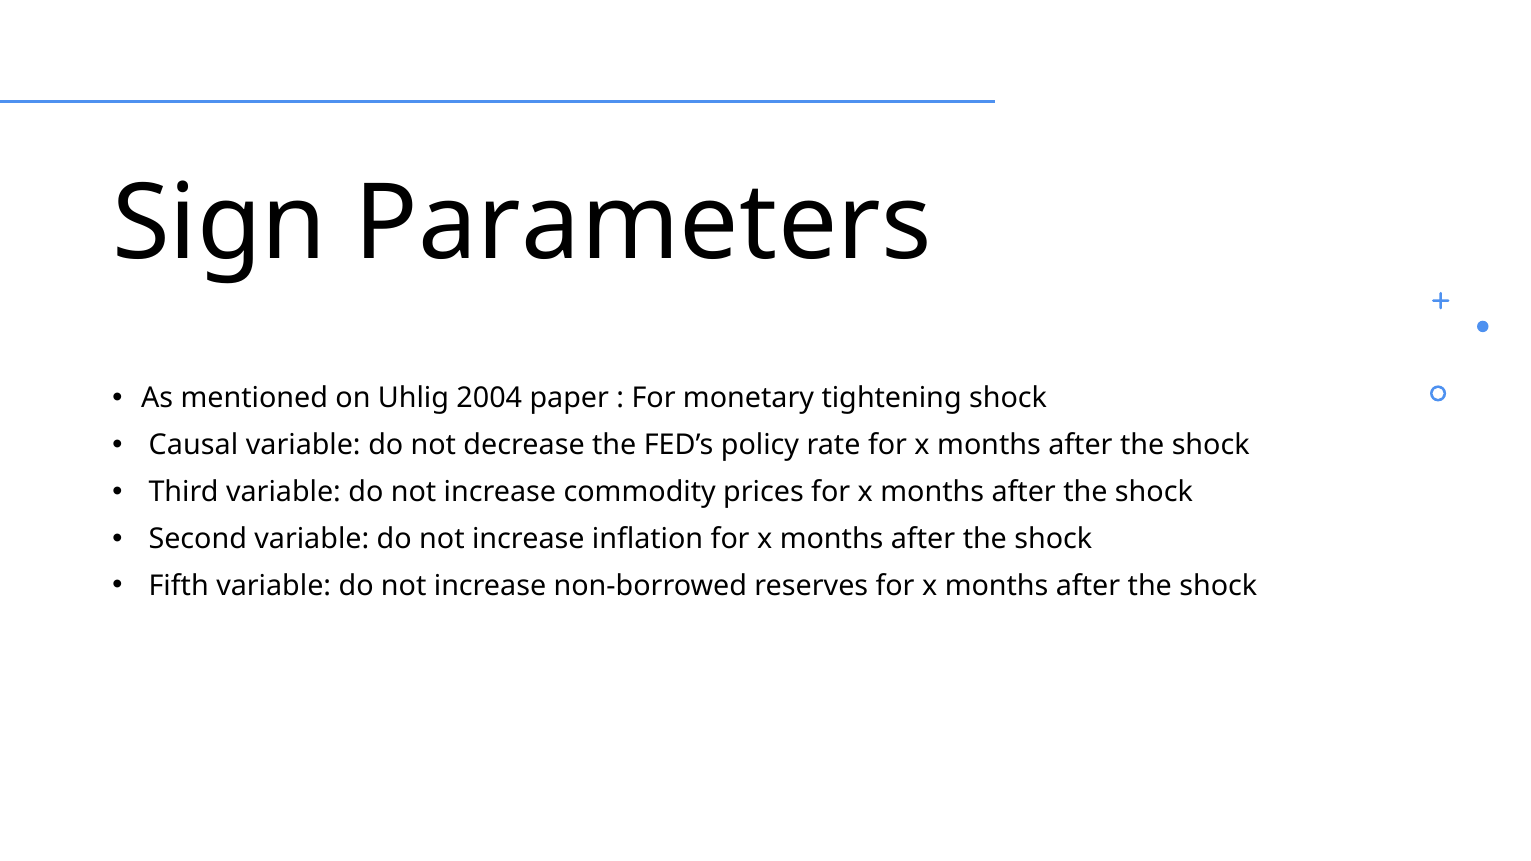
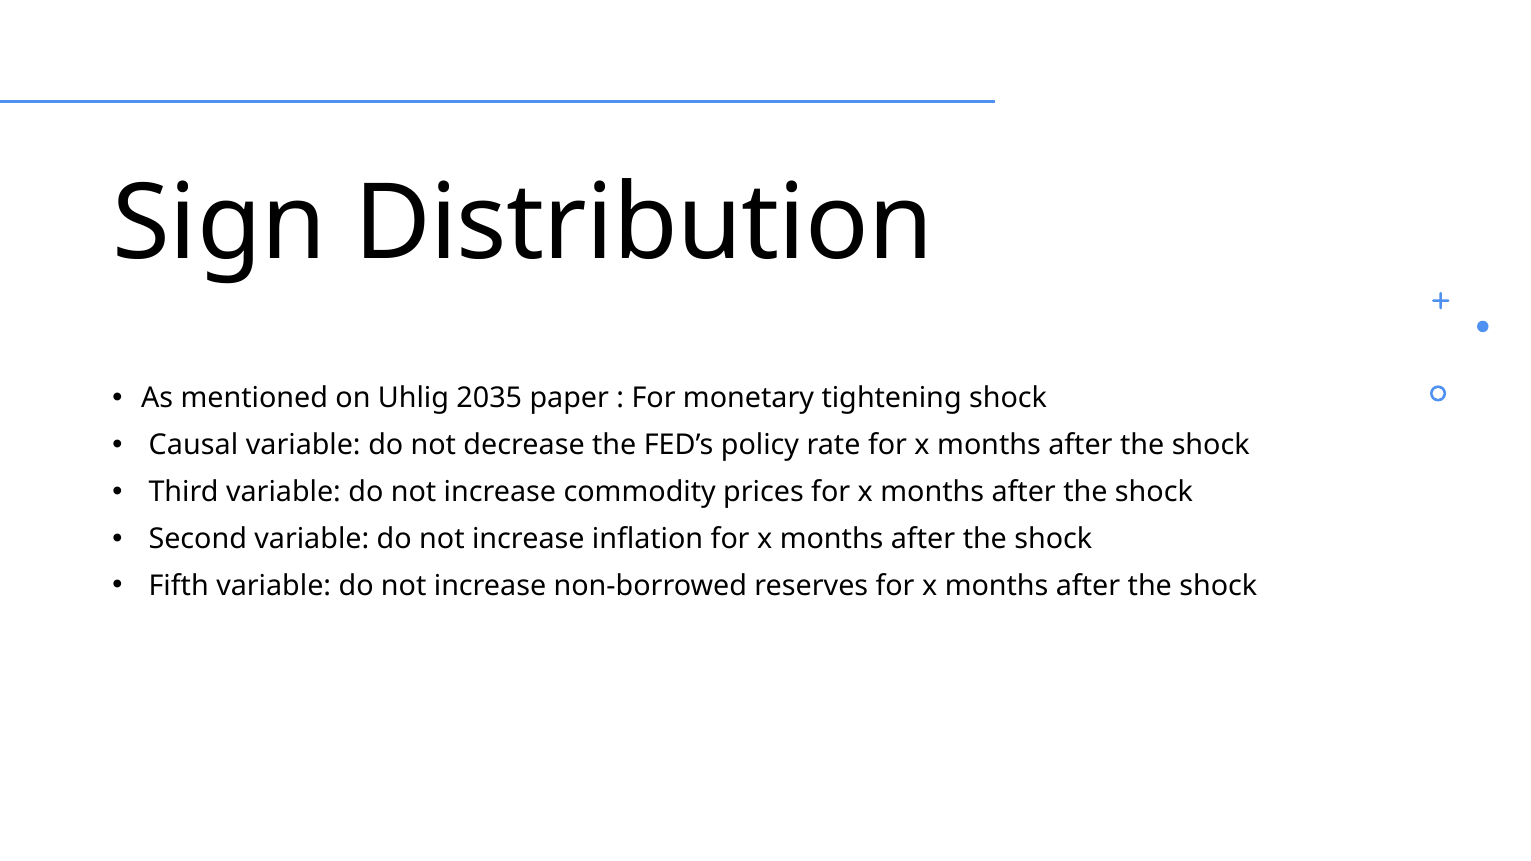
Parameters: Parameters -> Distribution (644, 224)
2004: 2004 -> 2035 (489, 398)
